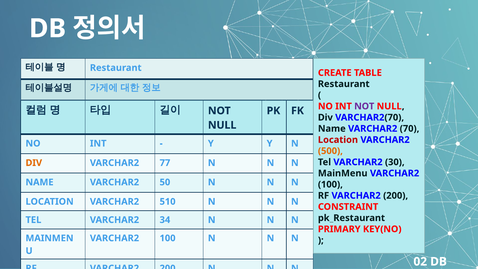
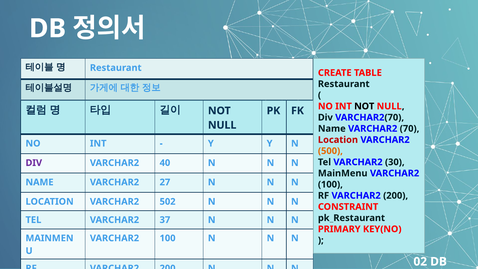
NOT colour: purple -> black (364, 106)
DIV colour: orange -> purple (34, 163)
77: 77 -> 40 (165, 163)
50: 50 -> 27 (165, 182)
510: 510 -> 502 (168, 202)
34: 34 -> 37 (165, 220)
